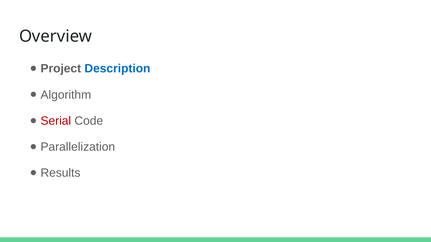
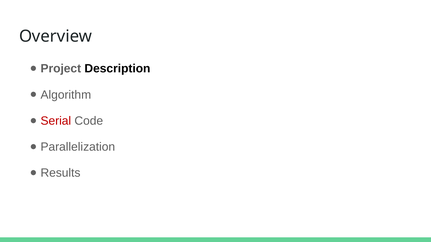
Description colour: blue -> black (117, 69)
